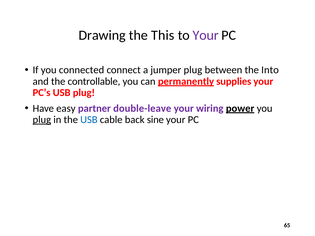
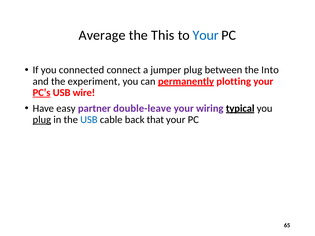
Drawing: Drawing -> Average (102, 35)
Your colour: purple -> blue (206, 35)
controllable: controllable -> experiment (94, 81)
supplies: supplies -> plotting (234, 81)
PC’s underline: none -> present (42, 93)
USB plug: plug -> wire (84, 93)
power: power -> typical (240, 108)
sine: sine -> that (155, 120)
